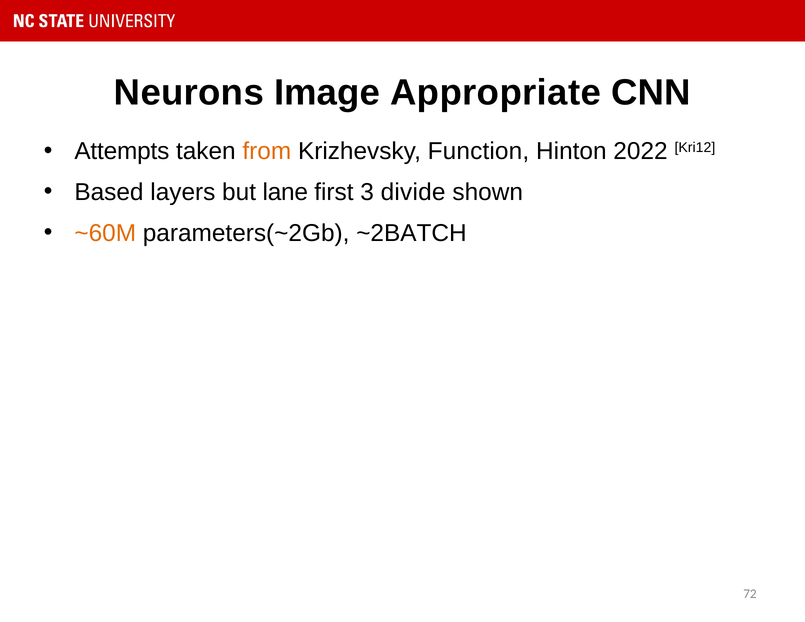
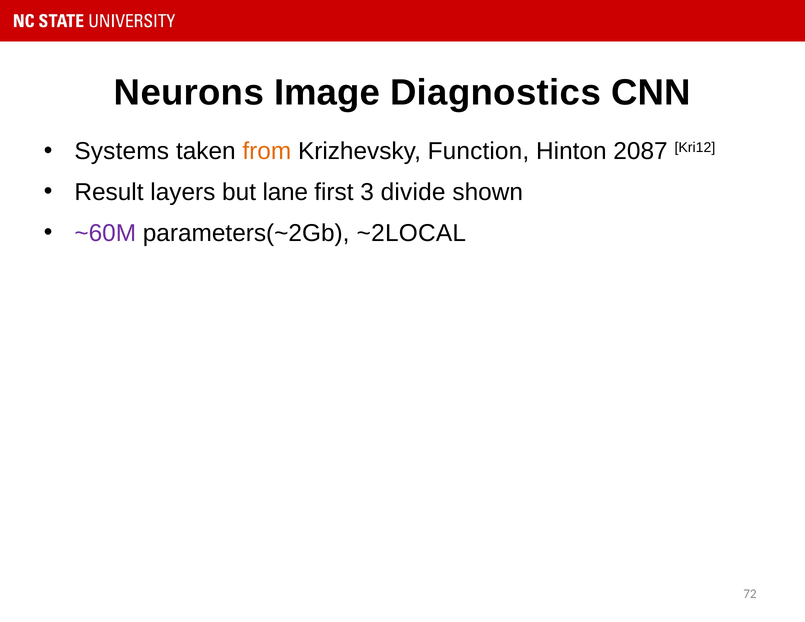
Appropriate: Appropriate -> Diagnostics (495, 93)
Attempts: Attempts -> Systems (122, 151)
2022: 2022 -> 2087 (641, 151)
Based: Based -> Result (109, 192)
~60M colour: orange -> purple (105, 233)
~2BATCH: ~2BATCH -> ~2LOCAL (411, 233)
